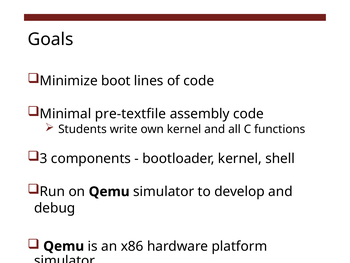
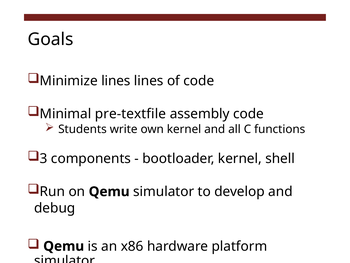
Minimize boot: boot -> lines (116, 81)
